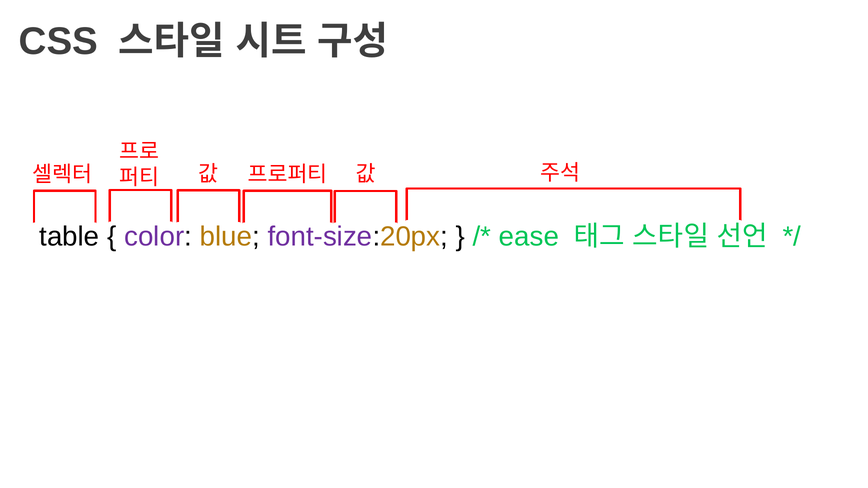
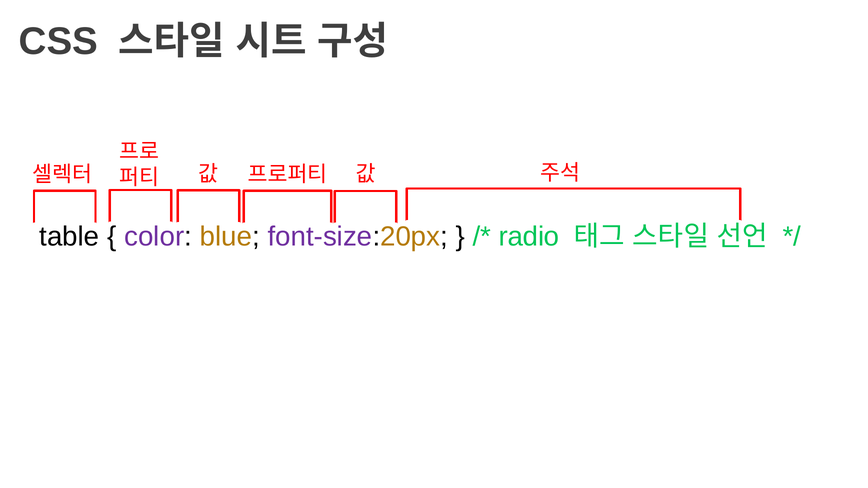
ease: ease -> radio (529, 237)
